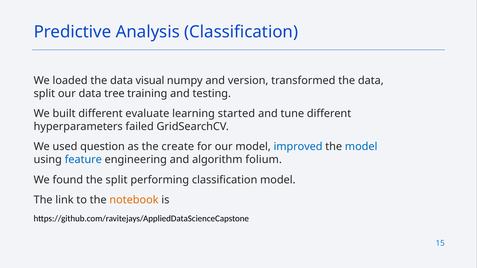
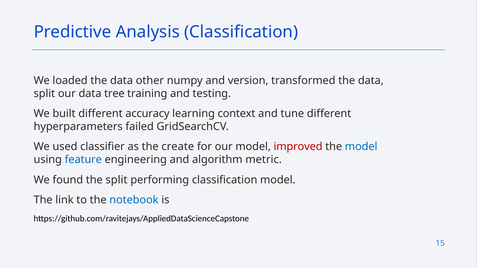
visual: visual -> other (150, 80)
evaluate: evaluate -> accuracy (147, 114)
started: started -> context (237, 114)
question: question -> classifier (102, 147)
improved colour: blue -> red (298, 147)
folium: folium -> metric (264, 160)
notebook colour: orange -> blue (134, 200)
